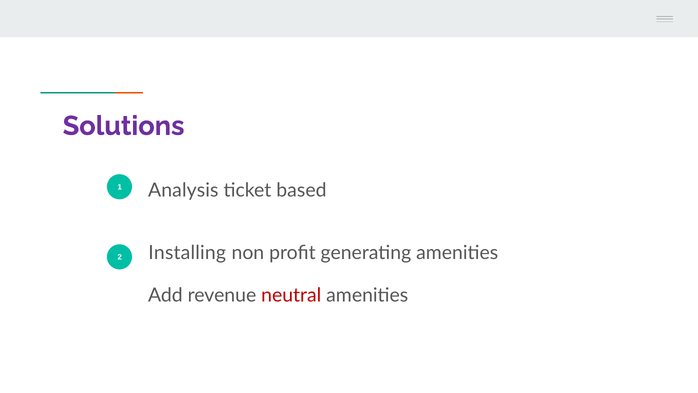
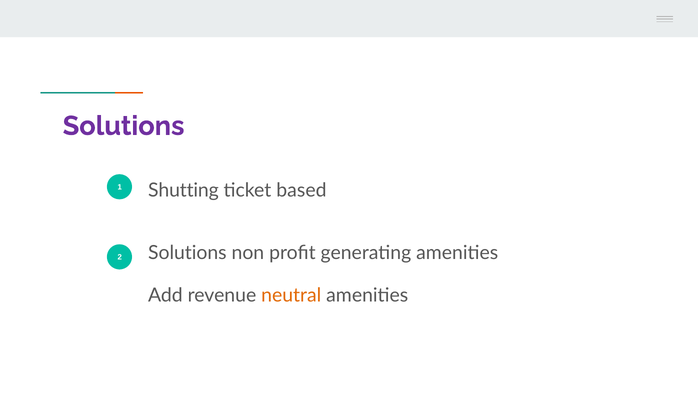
Analysis: Analysis -> Shutting (183, 190)
2 Installing: Installing -> Solutions (187, 253)
neutral colour: red -> orange (291, 295)
